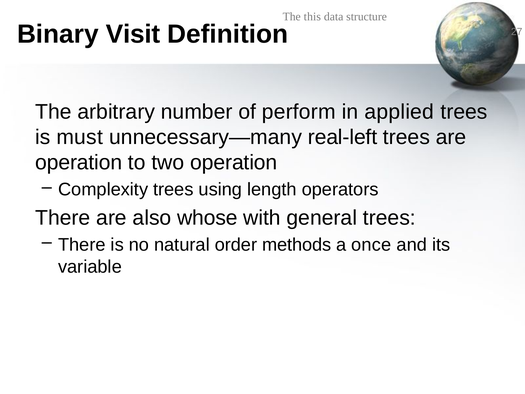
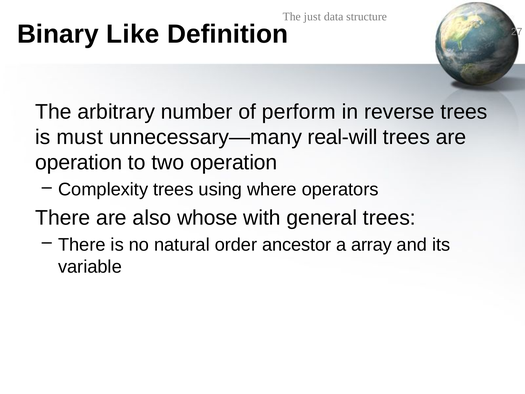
this: this -> just (312, 17)
Visit: Visit -> Like (133, 34)
applied: applied -> reverse (399, 112)
real-left: real-left -> real-will (343, 137)
length: length -> where (272, 190)
methods: methods -> ancestor (297, 245)
once: once -> array (372, 245)
